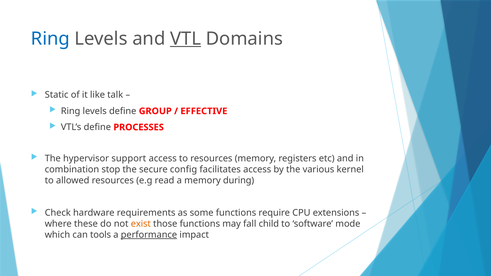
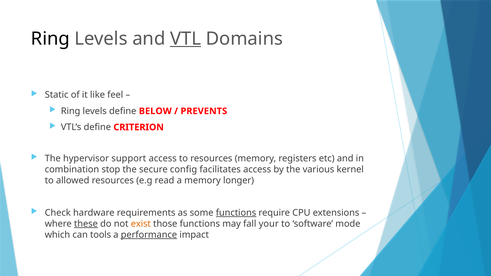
Ring colour: blue -> black (50, 39)
talk: talk -> feel (115, 95)
GROUP: GROUP -> BELOW (155, 111)
EFFECTIVE: EFFECTIVE -> PREVENTS (204, 111)
PROCESSES: PROCESSES -> CRITERION (139, 127)
during: during -> longer (239, 181)
functions underline: none -> present (236, 213)
these underline: none -> present (86, 224)
child: child -> your (269, 224)
